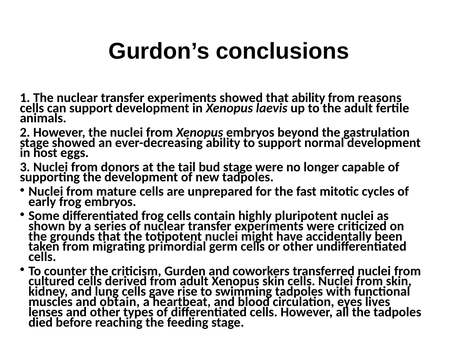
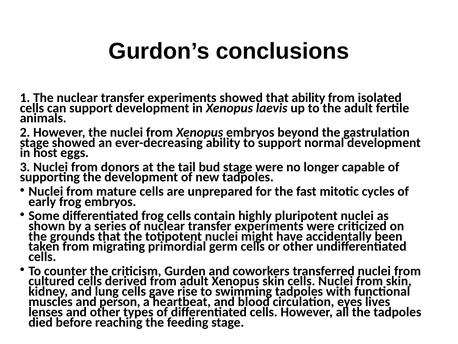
reasons: reasons -> isolated (380, 98)
obtain: obtain -> person (120, 301)
